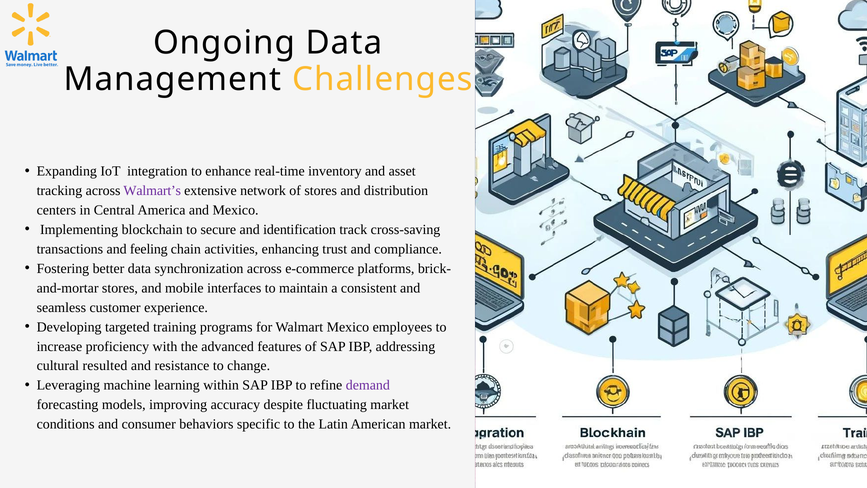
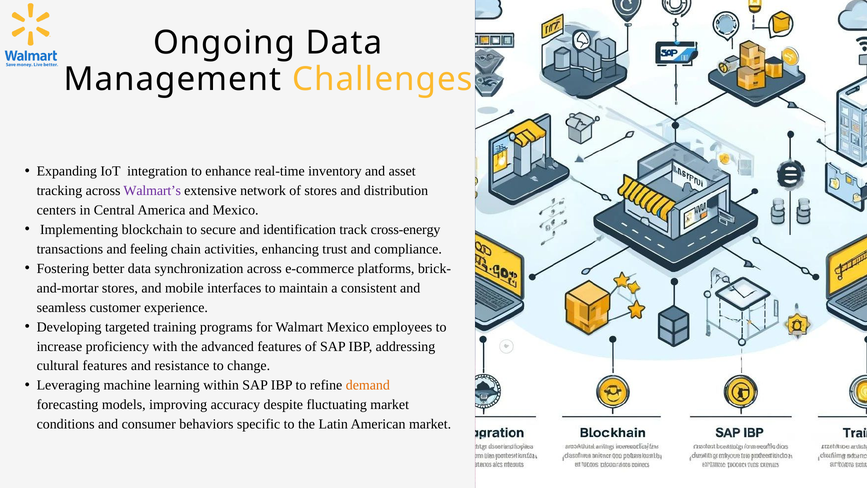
cross-saving: cross-saving -> cross-energy (406, 229)
cultural resulted: resulted -> features (105, 366)
demand colour: purple -> orange (368, 385)
